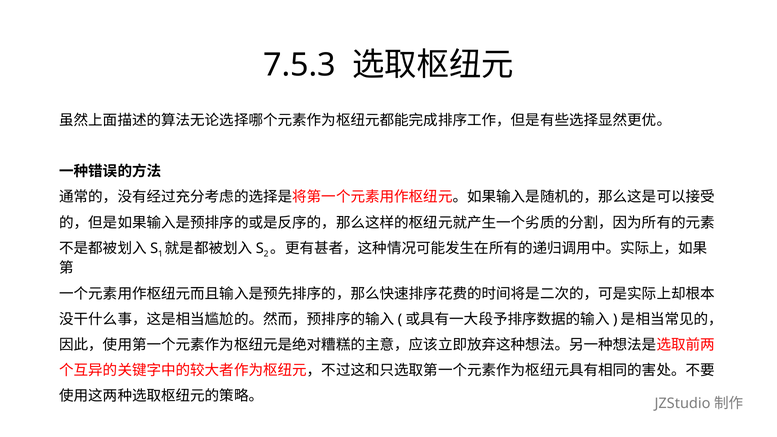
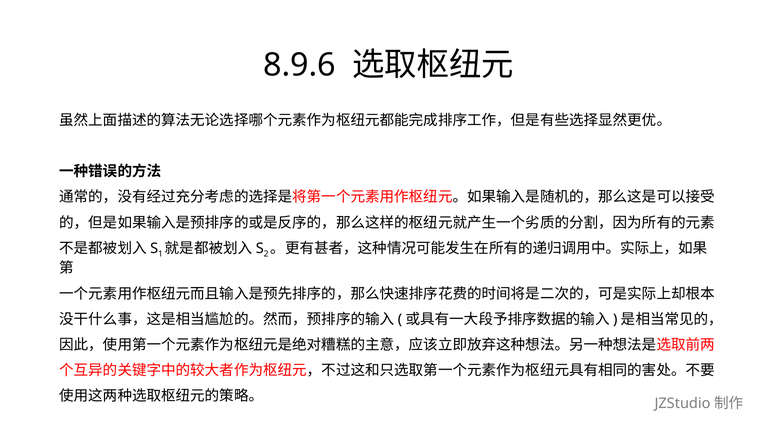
7.5.3: 7.5.3 -> 8.9.6 (300, 65)
